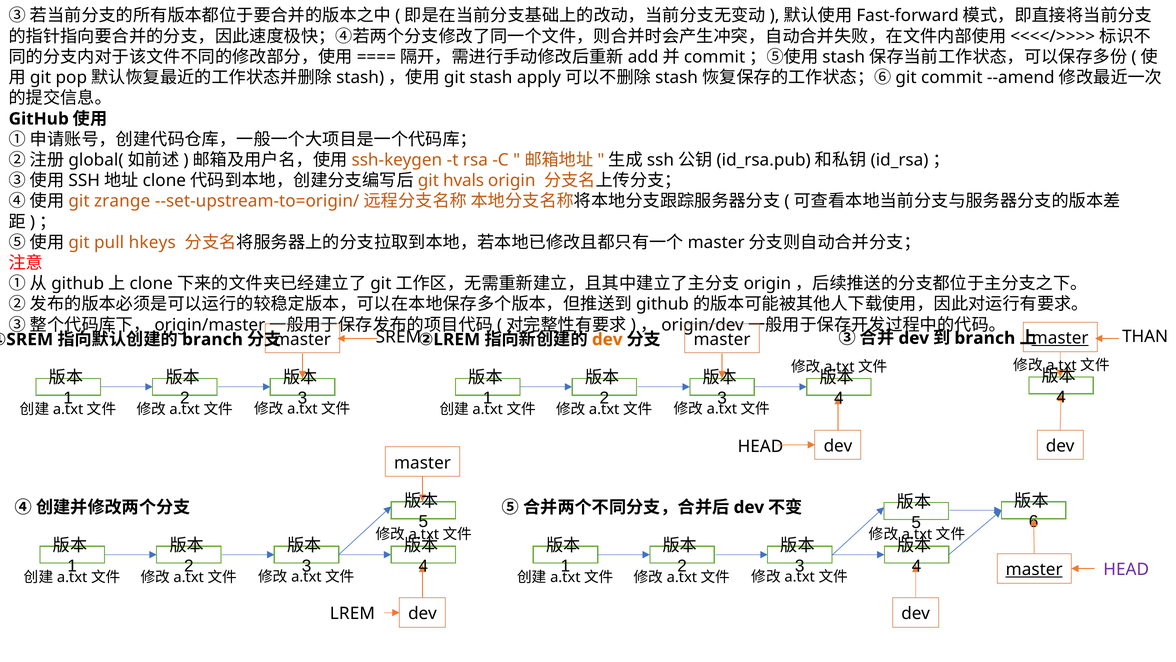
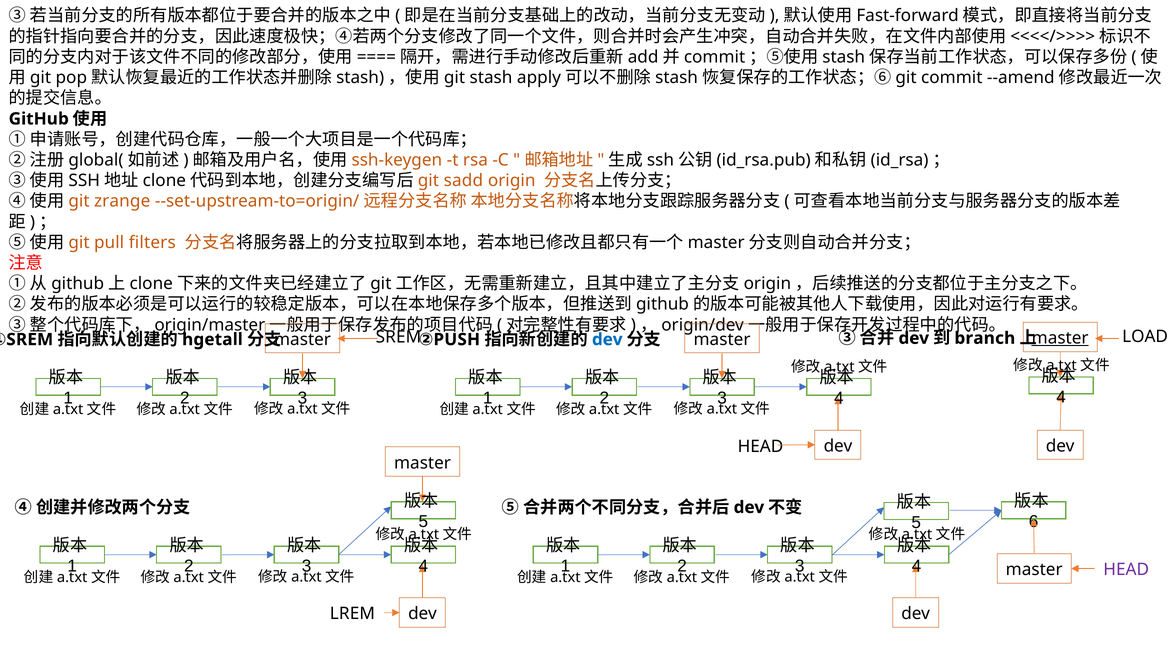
hvals: hvals -> sadd (463, 181)
hkeys: hkeys -> filters (152, 242)
THAN: THAN -> LOAD (1145, 336)
branch: branch -> hgetall (213, 339)
LREM: LREM -> PUSH (457, 339)
dev colour: orange -> blue (607, 339)
master underline: present -> none (1034, 569)
